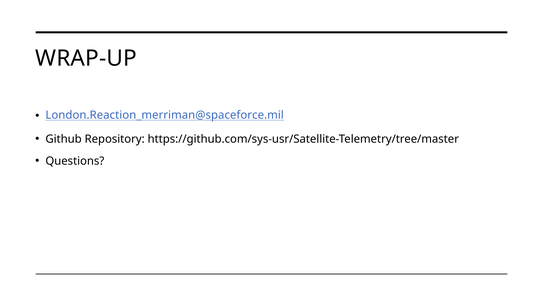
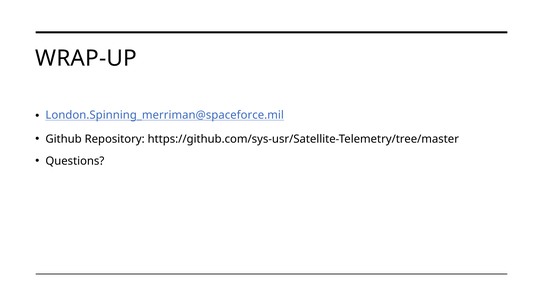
London.Reaction_merriman@spaceforce.mil: London.Reaction_merriman@spaceforce.mil -> London.Spinning_merriman@spaceforce.mil (165, 115)
